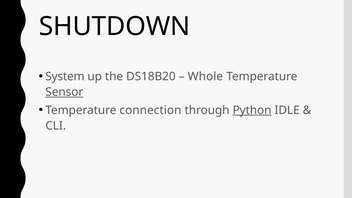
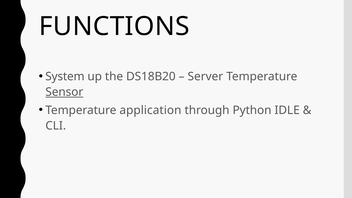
SHUTDOWN: SHUTDOWN -> FUNCTIONS (114, 26)
Whole: Whole -> Server (205, 77)
connection: connection -> application (150, 110)
Python underline: present -> none (252, 110)
